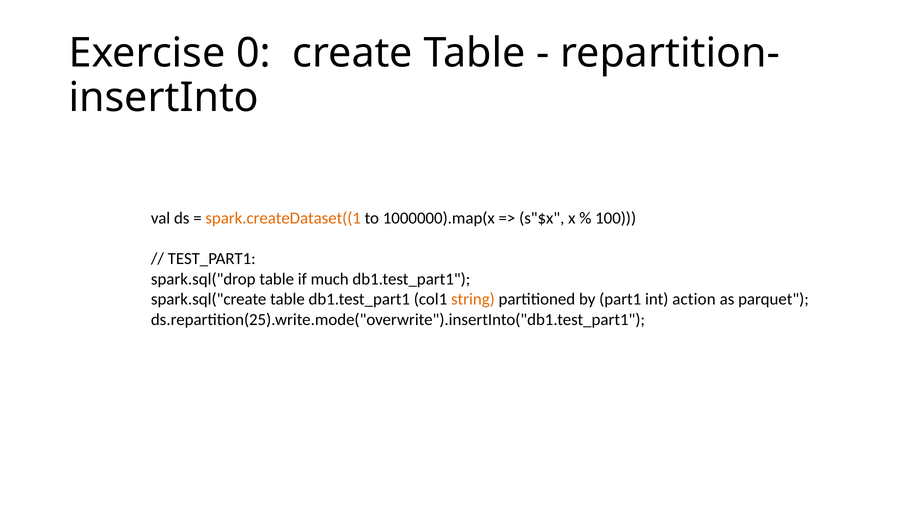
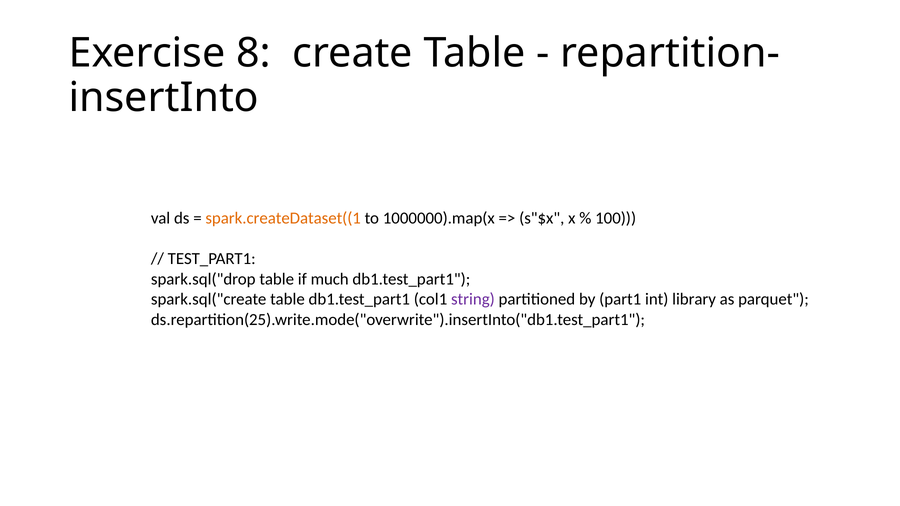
0: 0 -> 8 (254, 53)
string colour: orange -> purple (473, 300)
action: action -> library (694, 300)
